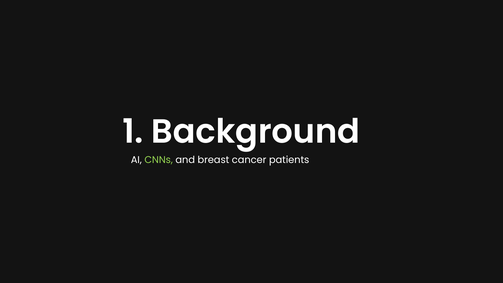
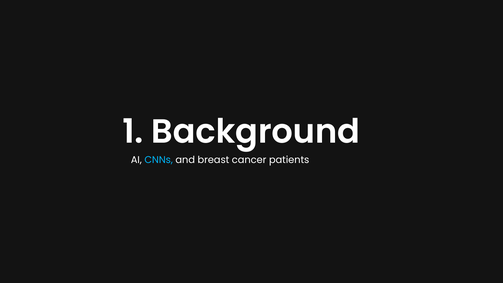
CNNs colour: light green -> light blue (159, 160)
